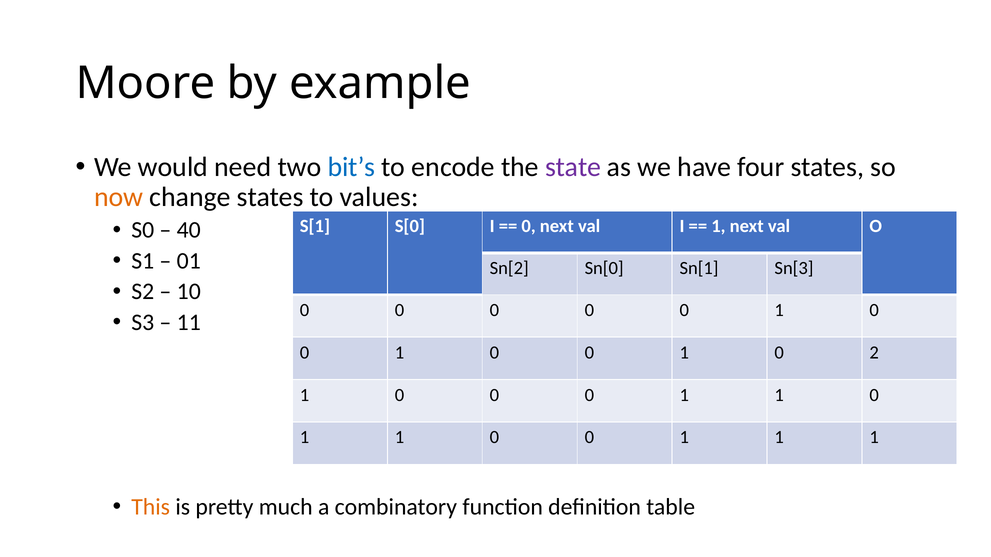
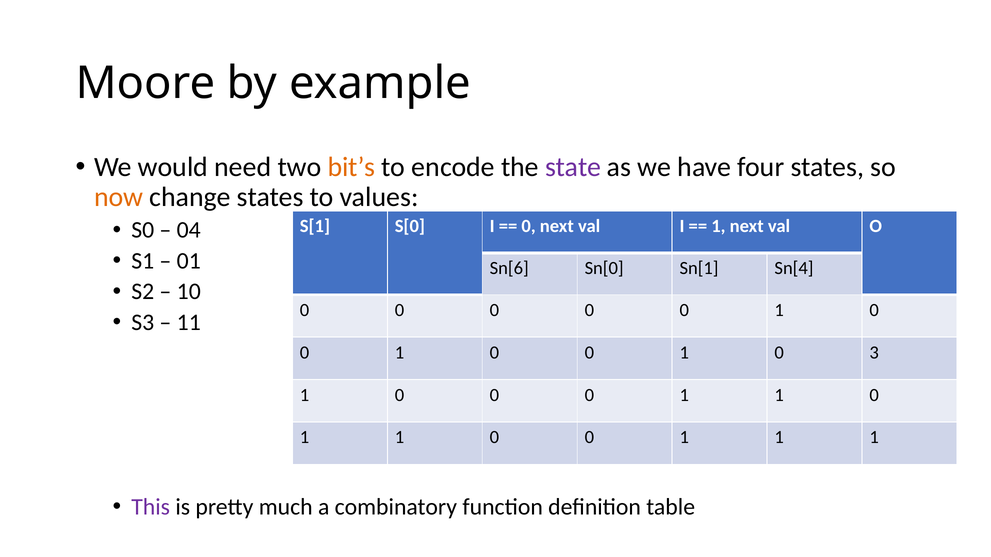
bit’s colour: blue -> orange (351, 167)
40: 40 -> 04 (189, 230)
Sn[2: Sn[2 -> Sn[6 (509, 268)
Sn[3: Sn[3 -> Sn[4 (794, 268)
2: 2 -> 3 (874, 353)
This colour: orange -> purple (151, 507)
